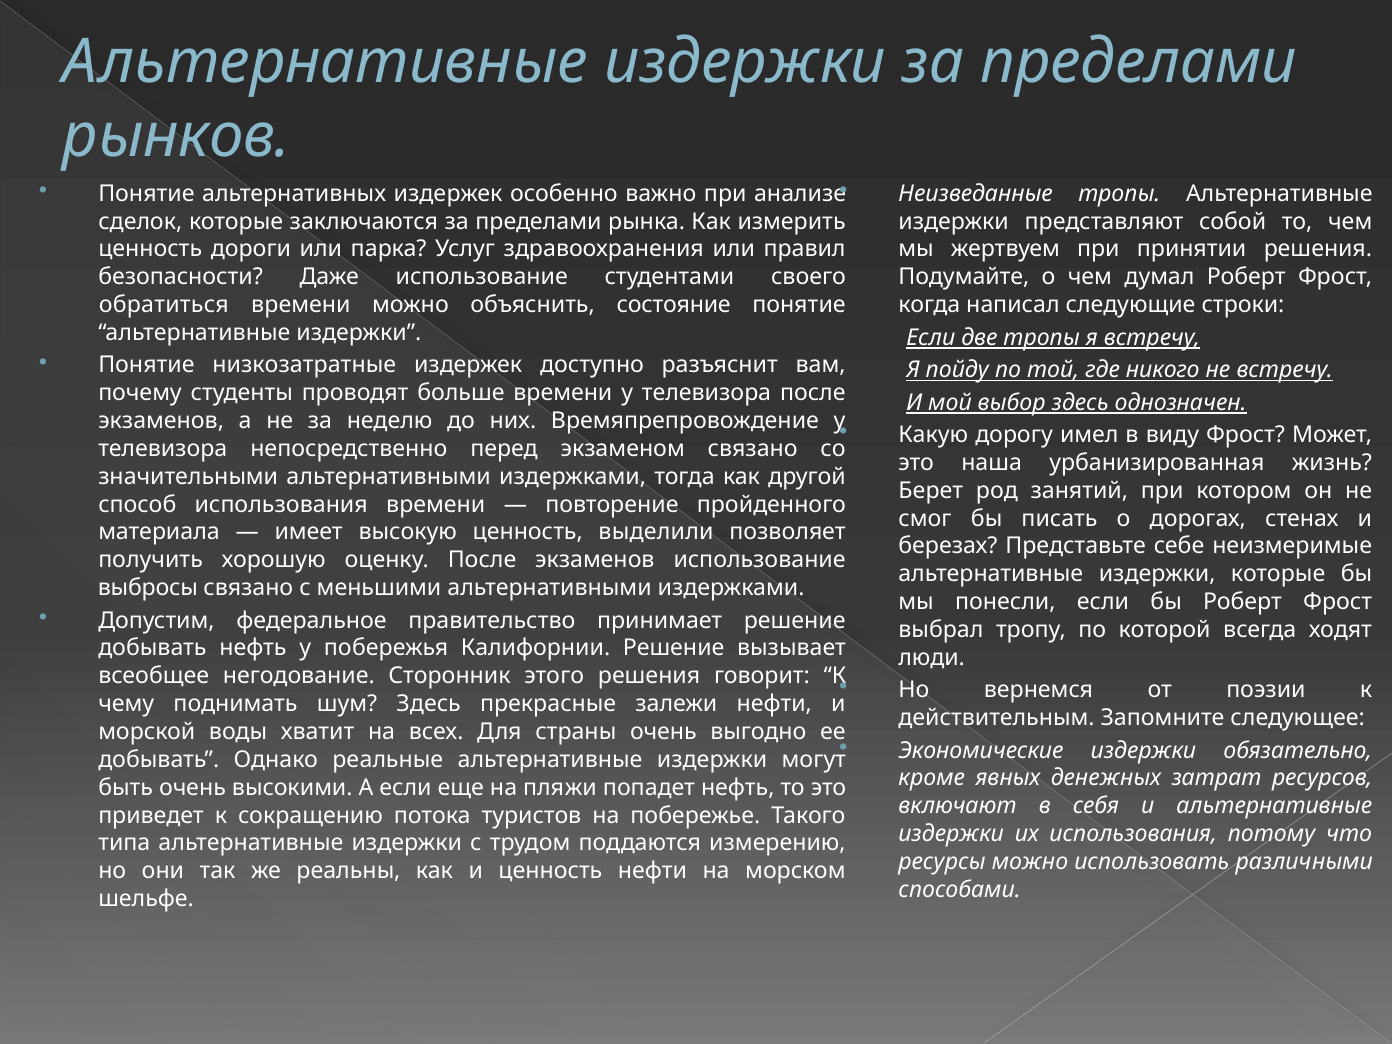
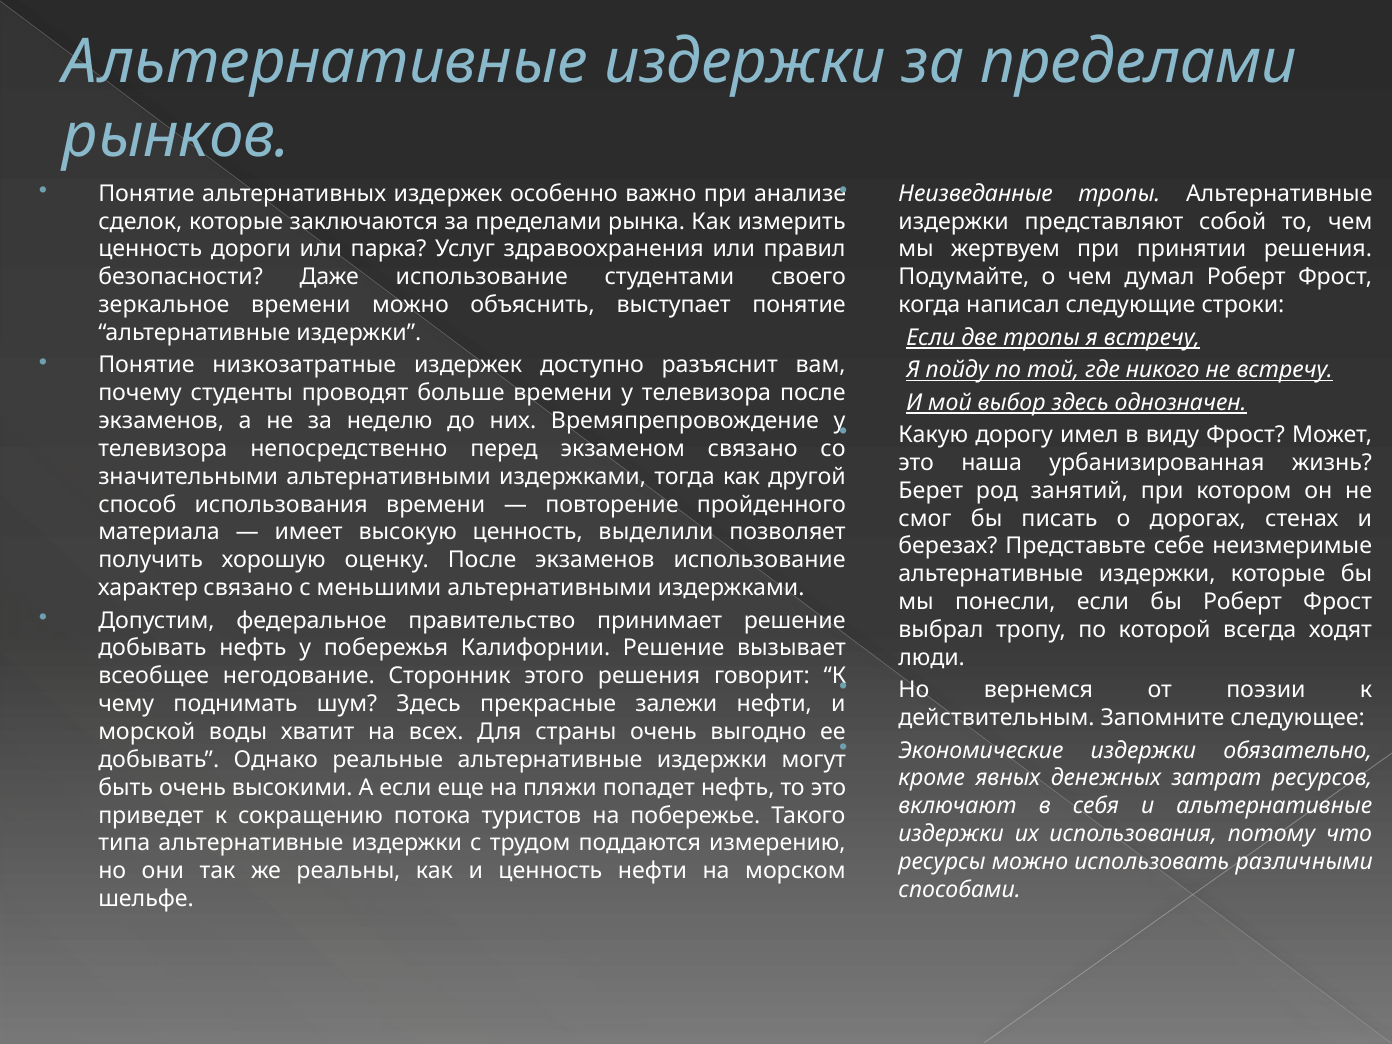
обратиться: обратиться -> зеркальное (164, 305)
состояние: состояние -> выступает (674, 305)
выбросы: выбросы -> характер (148, 588)
